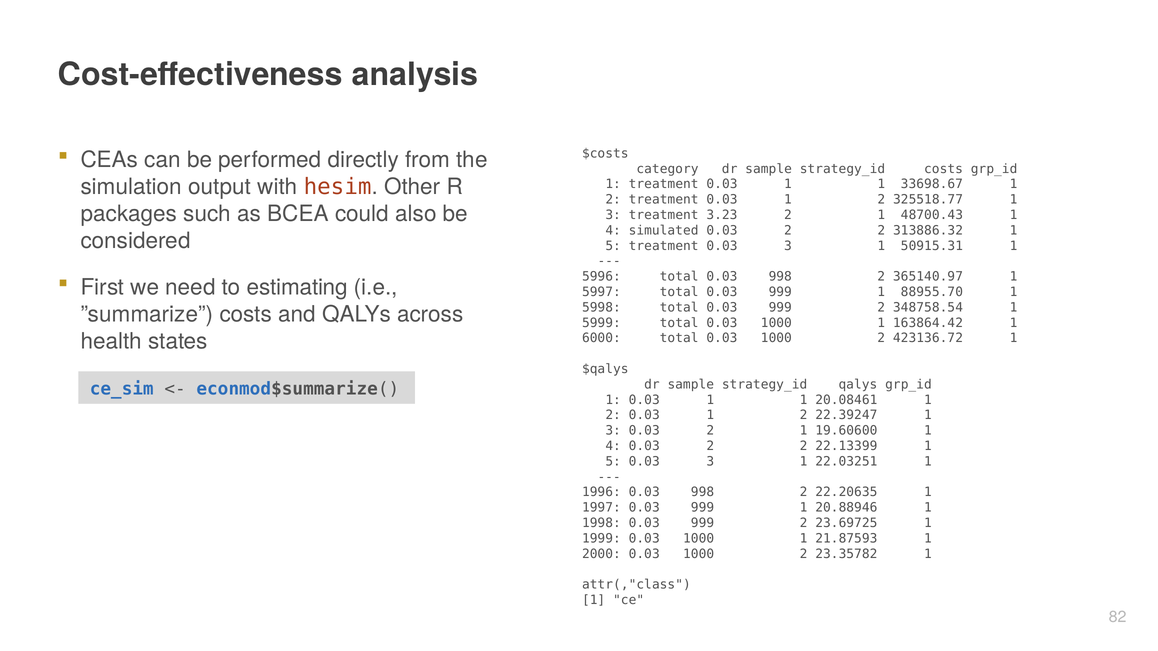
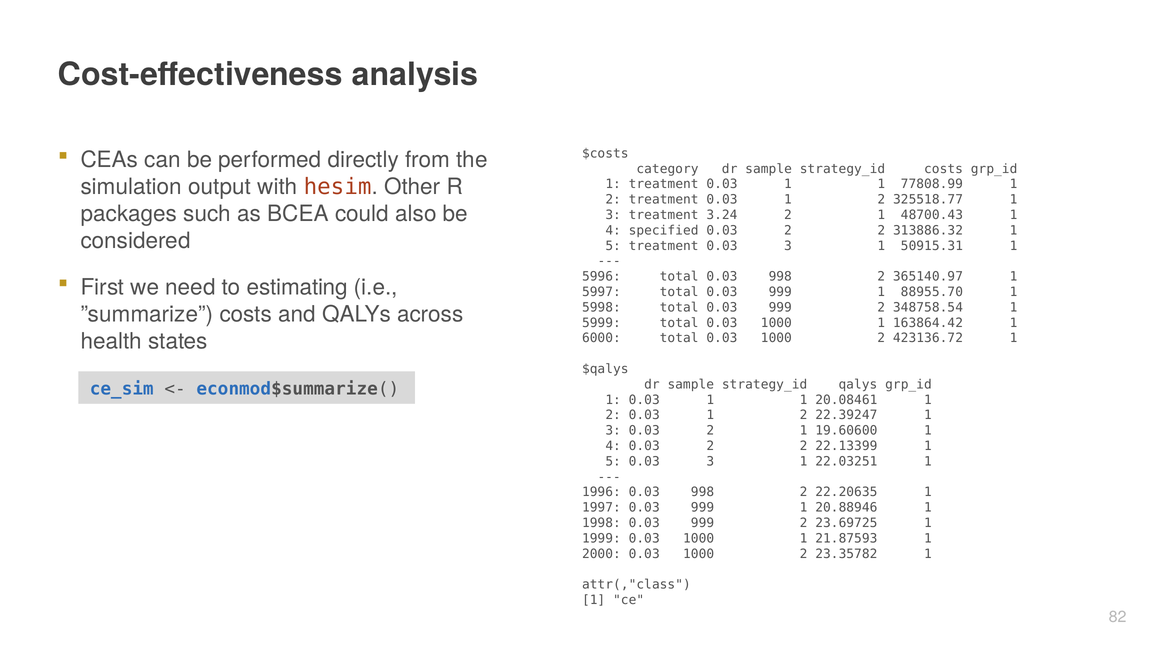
33698.67: 33698.67 -> 77808.99 (932, 184)
3.23: 3.23 -> 3.24 (722, 215)
simulated: simulated -> specified (664, 231)
